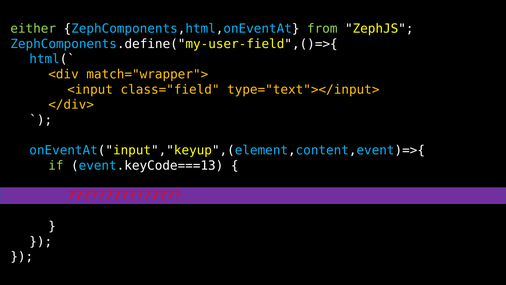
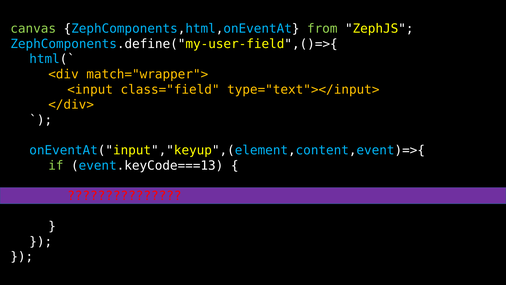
either: either -> canvas (33, 29)
